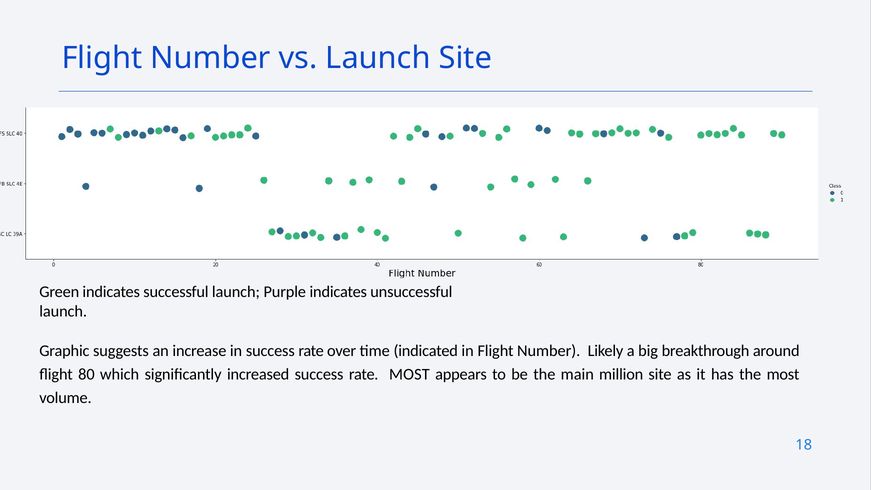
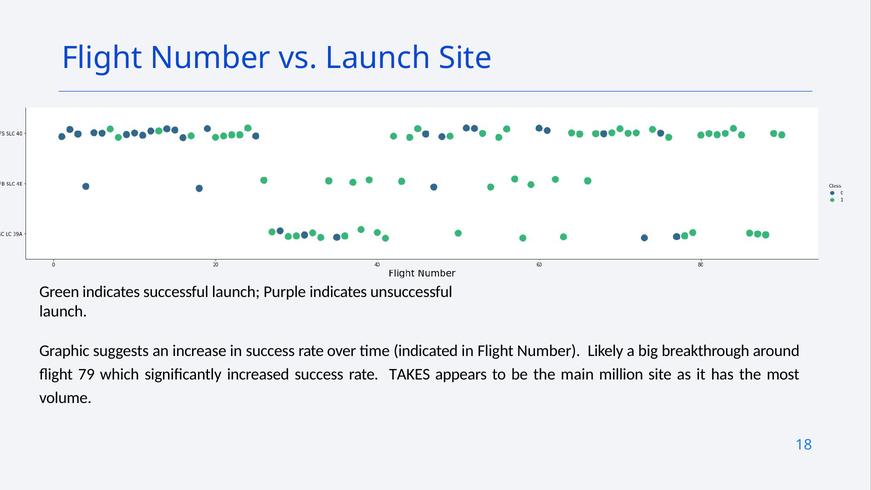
80: 80 -> 79 (86, 374)
rate MOST: MOST -> TAKES (410, 374)
